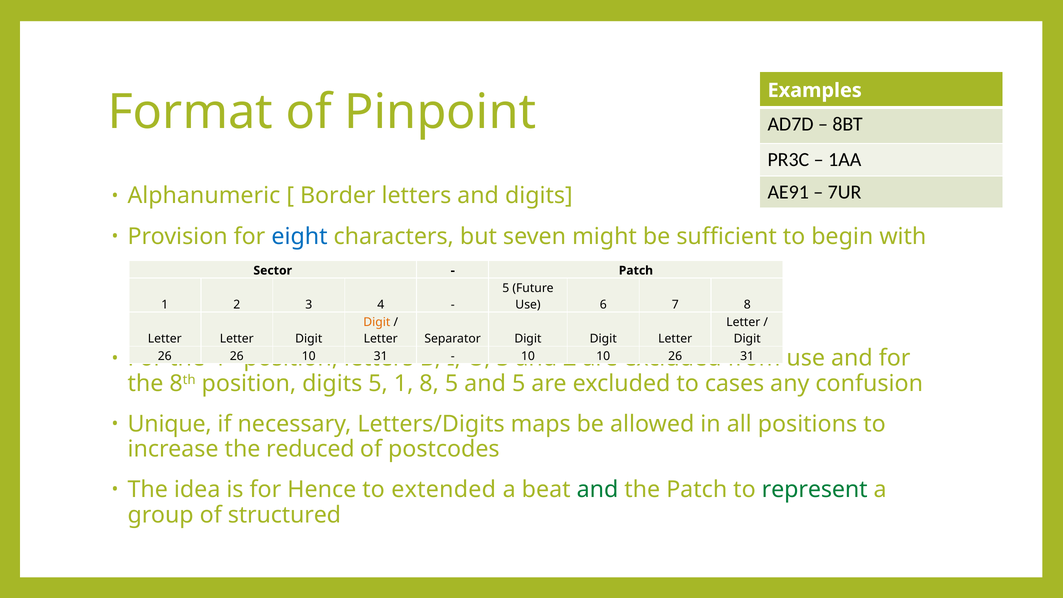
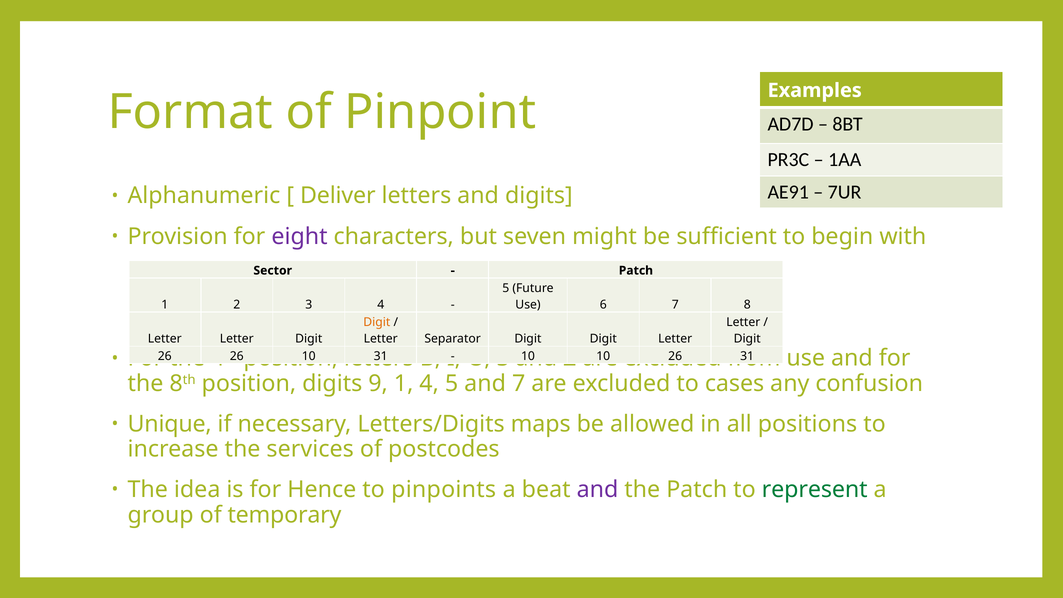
Border: Border -> Deliver (338, 196)
eight colour: blue -> purple (299, 236)
digits 5: 5 -> 9 (378, 383)
1 8: 8 -> 4 (429, 383)
and 5: 5 -> 7 (519, 383)
reduced: reduced -> services (310, 449)
extended: extended -> pinpoints (444, 490)
and colour: green -> purple (597, 490)
structured: structured -> temporary (284, 515)
